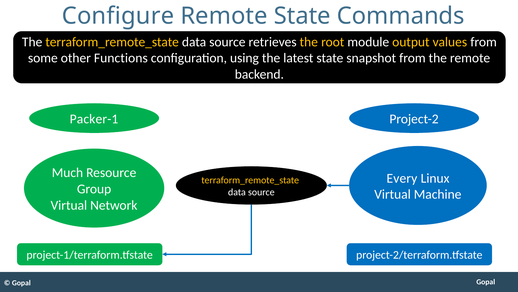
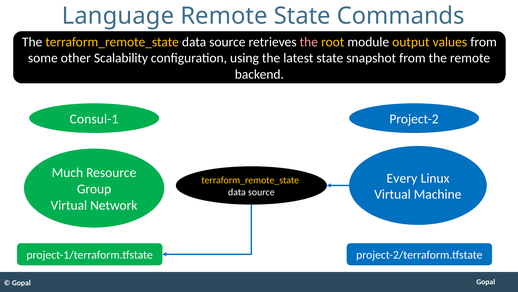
Configure: Configure -> Language (118, 16)
the colour: yellow -> pink (309, 42)
Functions: Functions -> Scalability (121, 58)
Packer-1: Packer-1 -> Consul-1 (94, 119)
